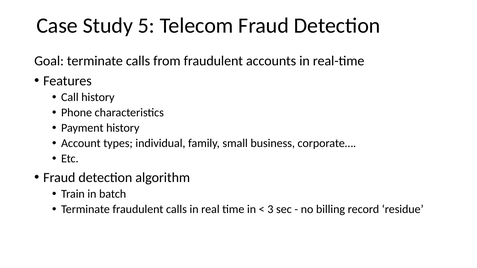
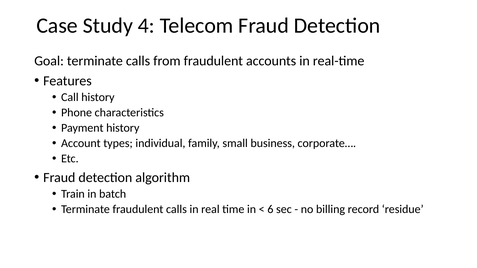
5: 5 -> 4 (146, 26)
3: 3 -> 6 (270, 210)
